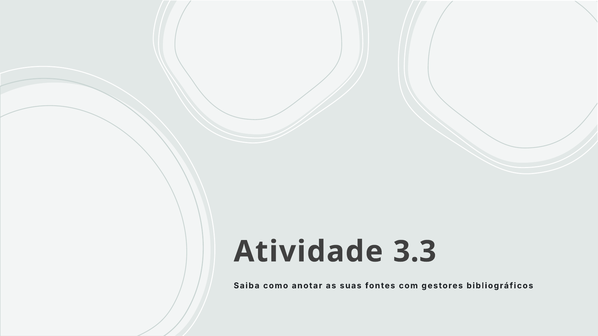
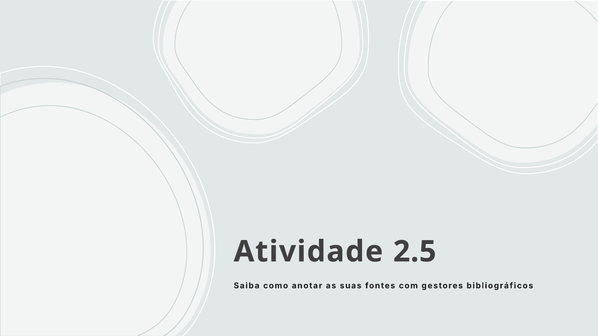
3.3: 3.3 -> 2.5 (415, 252)
